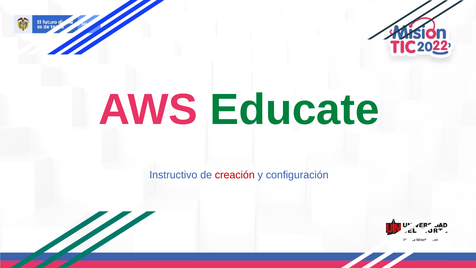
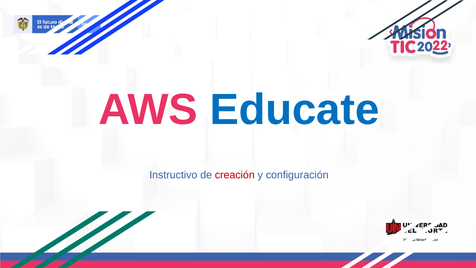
Educate colour: green -> blue (295, 110)
